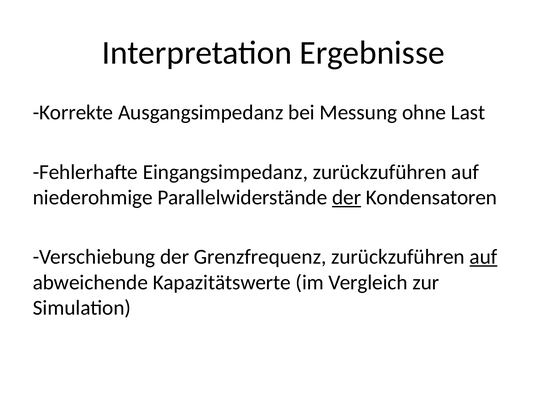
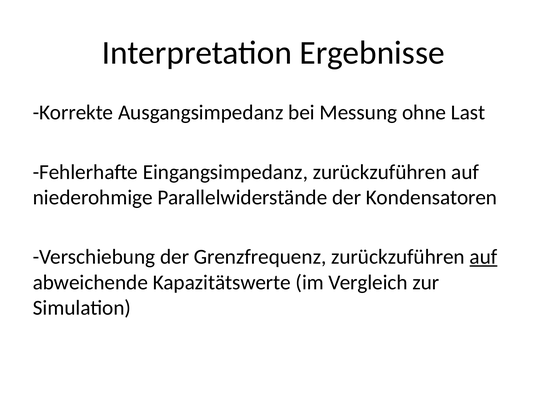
der underline: present -> none (347, 198)
